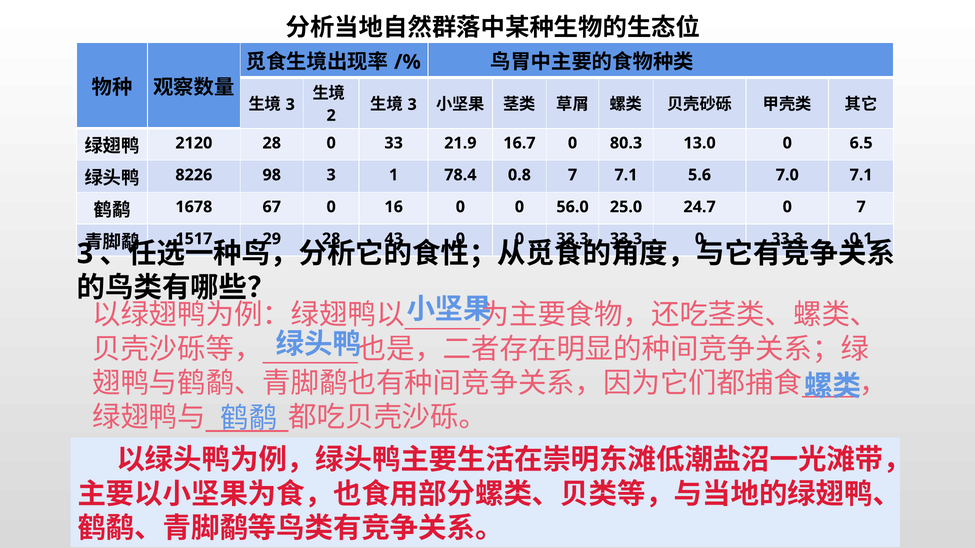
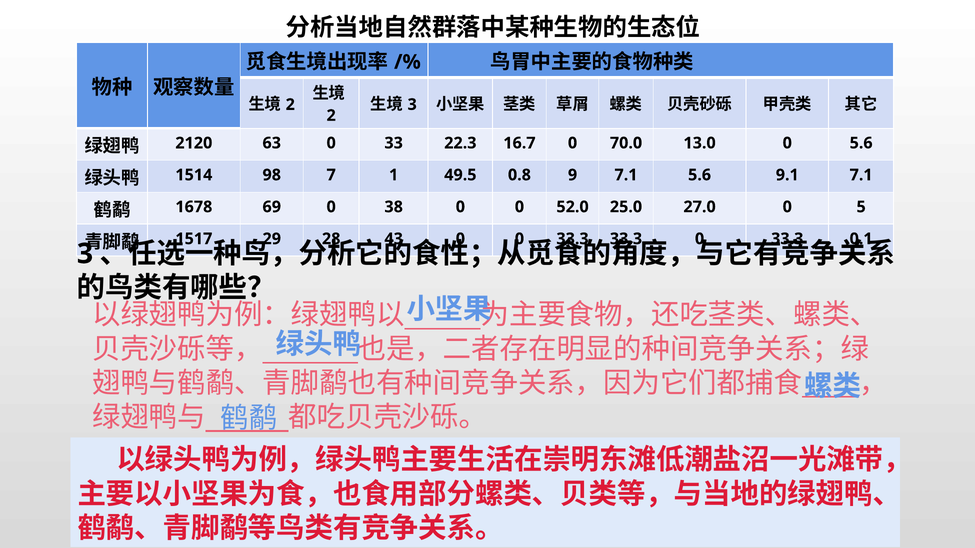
3: 3 -> 2 (290, 105)
2120 28: 28 -> 63 (272, 143)
21.9: 21.9 -> 22.3 (460, 143)
80.3: 80.3 -> 70.0 (626, 143)
0 6.5: 6.5 -> 5.6 (861, 143)
8226: 8226 -> 1514 (194, 175)
98 3: 3 -> 7 (331, 175)
78.4: 78.4 -> 49.5 (460, 175)
0.8 7: 7 -> 9 (573, 175)
7.0: 7.0 -> 9.1 (787, 175)
67: 67 -> 69 (272, 207)
16: 16 -> 38 (394, 207)
56.0: 56.0 -> 52.0 (573, 207)
24.7: 24.7 -> 27.0 (700, 207)
0 7: 7 -> 5 (861, 207)
